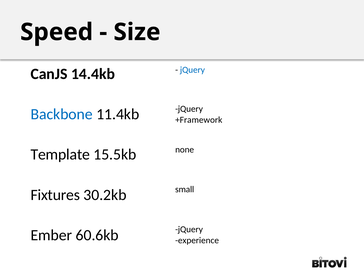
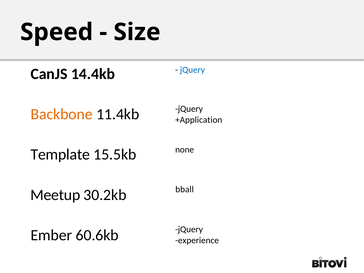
Backbone colour: blue -> orange (62, 114)
+Framework: +Framework -> +Application (199, 120)
small: small -> bball (185, 189)
Fixtures: Fixtures -> Meetup (55, 195)
